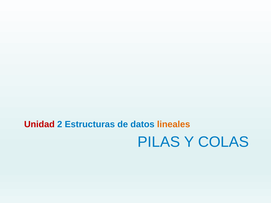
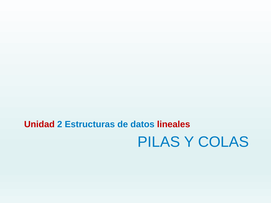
lineales colour: orange -> red (174, 124)
